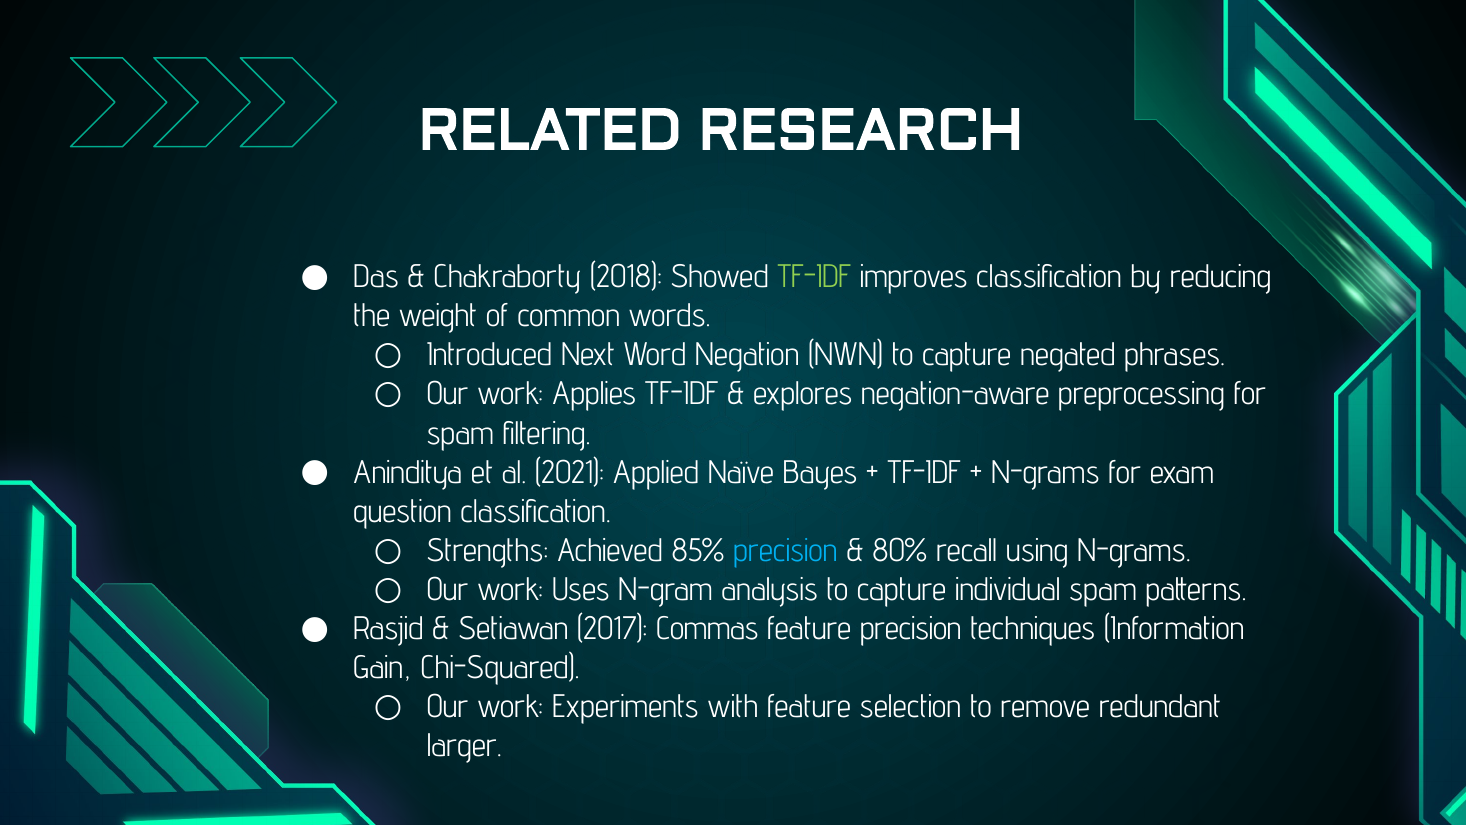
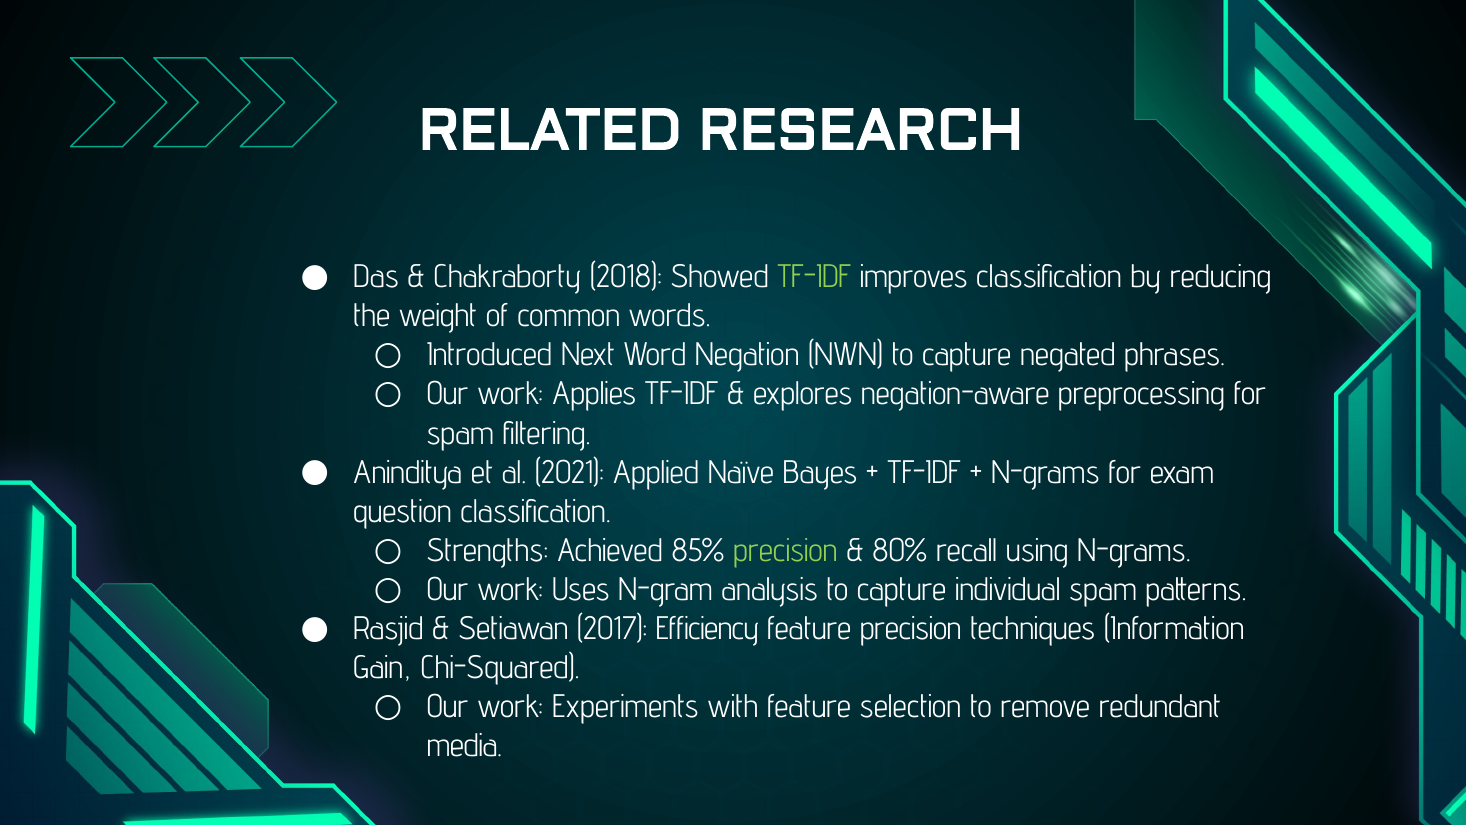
precision colour: light blue -> light green (785, 550)
Commas: Commas -> Efficiency (708, 629)
larger: larger -> media (464, 746)
